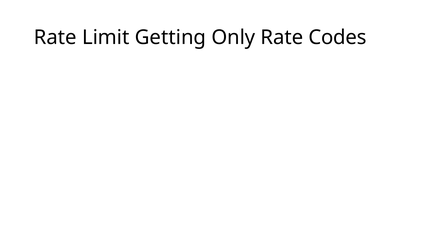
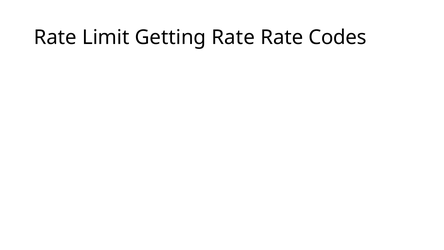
Getting Only: Only -> Rate (233, 37)
